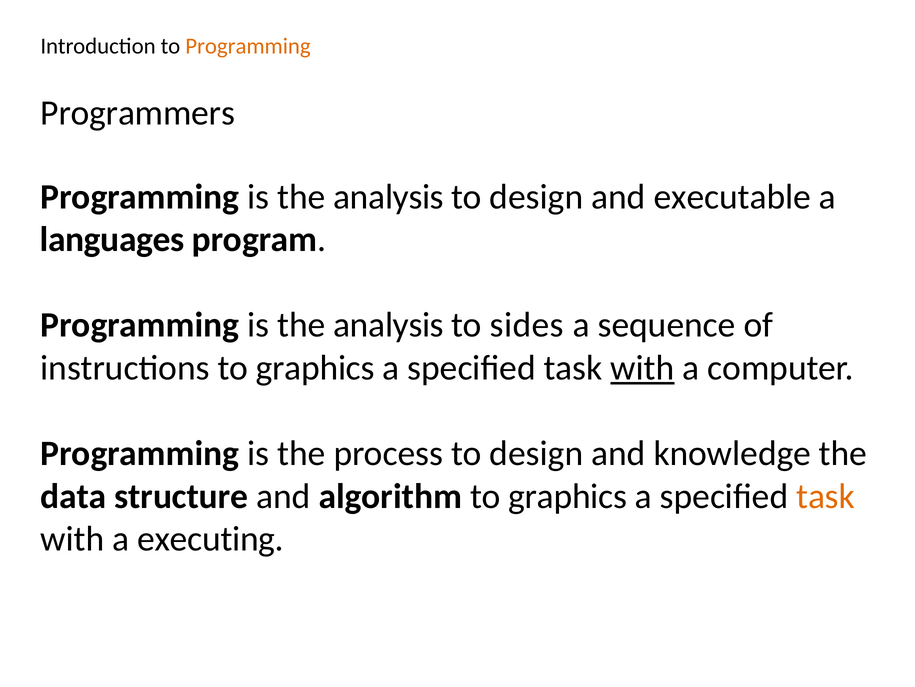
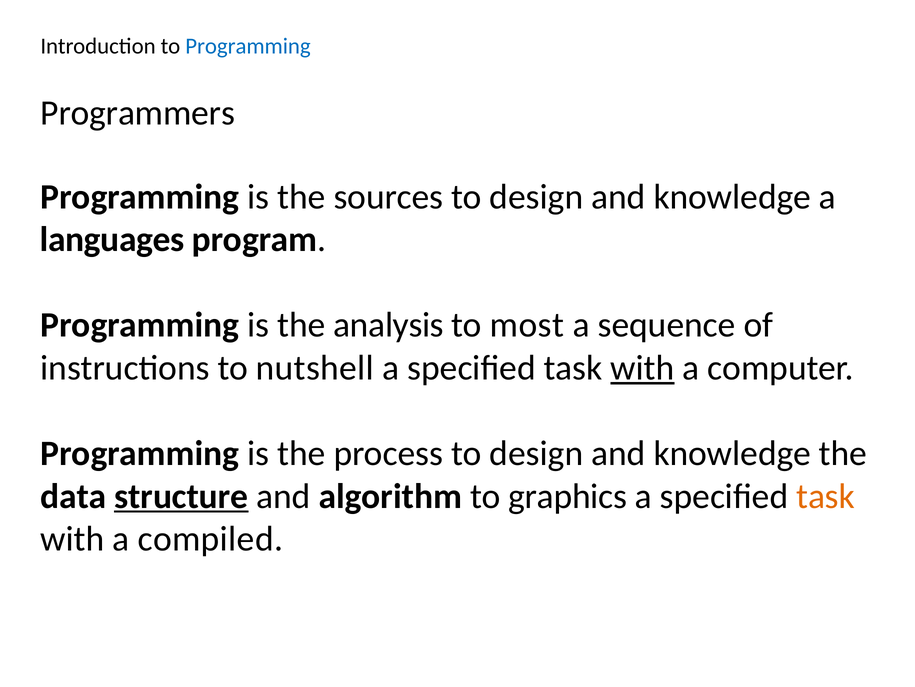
Programming colour: orange -> blue (248, 46)
analysis: analysis -> sources (388, 197)
executable: executable -> knowledge (732, 197)
sides: sides -> most (527, 325)
instructions to graphics: graphics -> nutshell (315, 368)
structure underline: none -> present (181, 496)
executing: executing -> compiled (210, 538)
